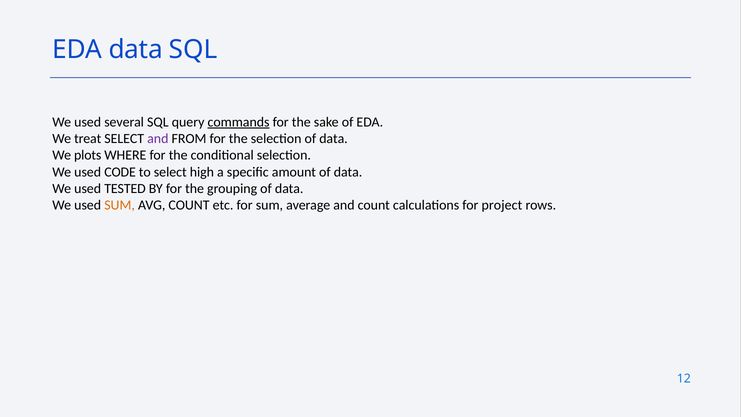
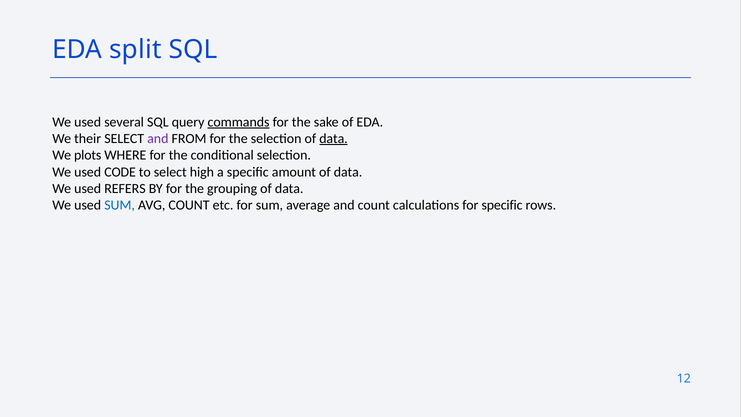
EDA data: data -> split (135, 49)
treat: treat -> their (88, 139)
data underline: none -> present (334, 139)
TESTED: TESTED -> REFERS (125, 189)
SUM colour: orange -> blue (120, 205)
for project: project -> specific (502, 205)
